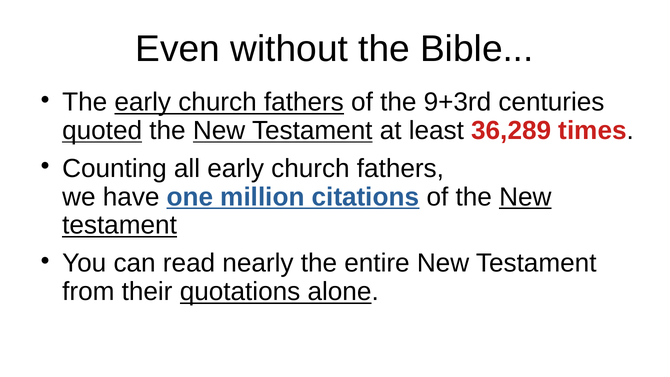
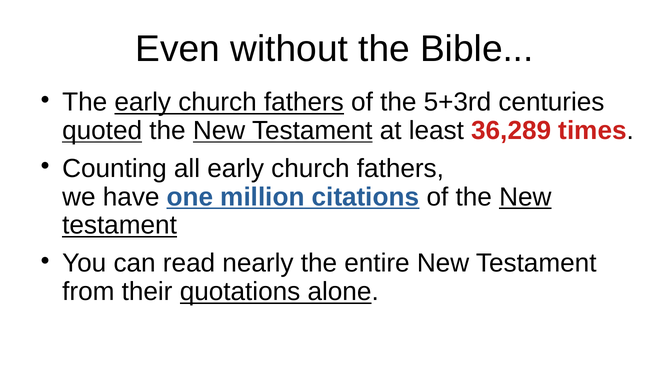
9+3rd: 9+3rd -> 5+3rd (457, 102)
